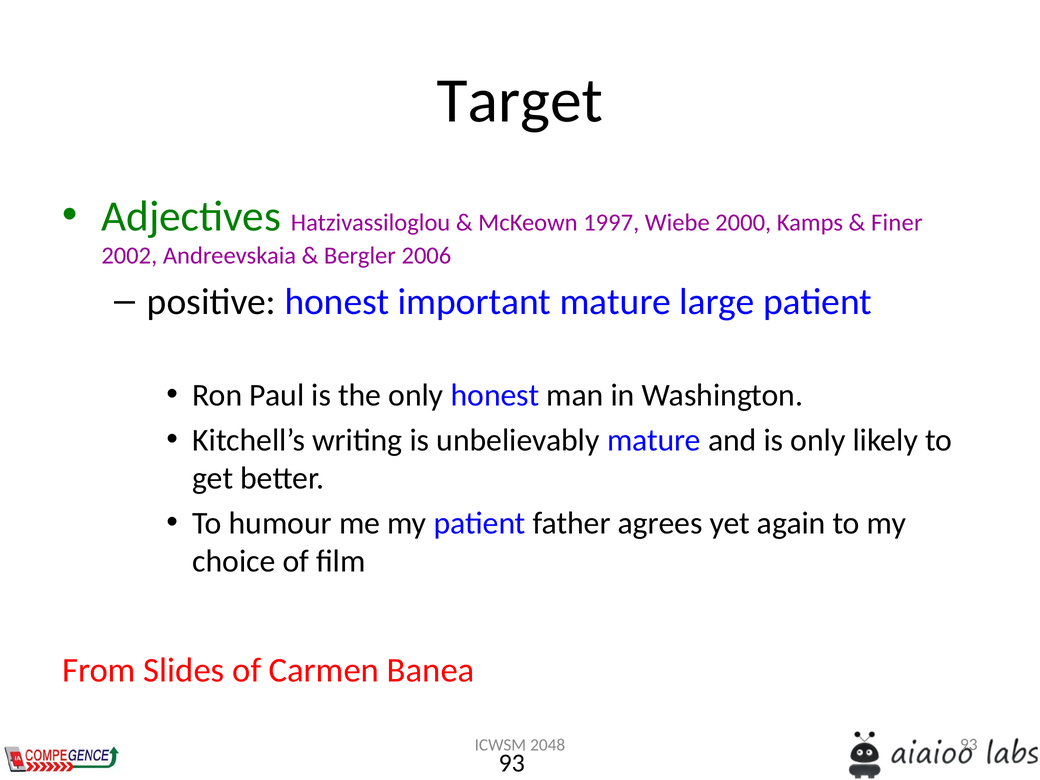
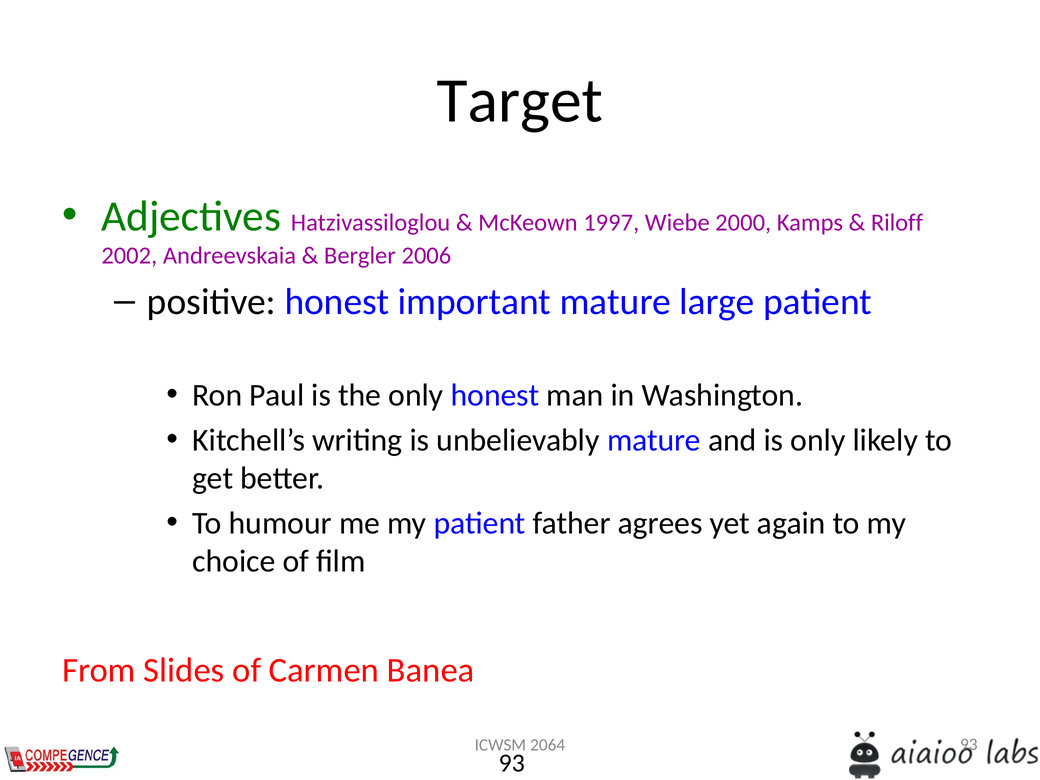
Finer: Finer -> Riloff (897, 222)
2048: 2048 -> 2064 (548, 745)
